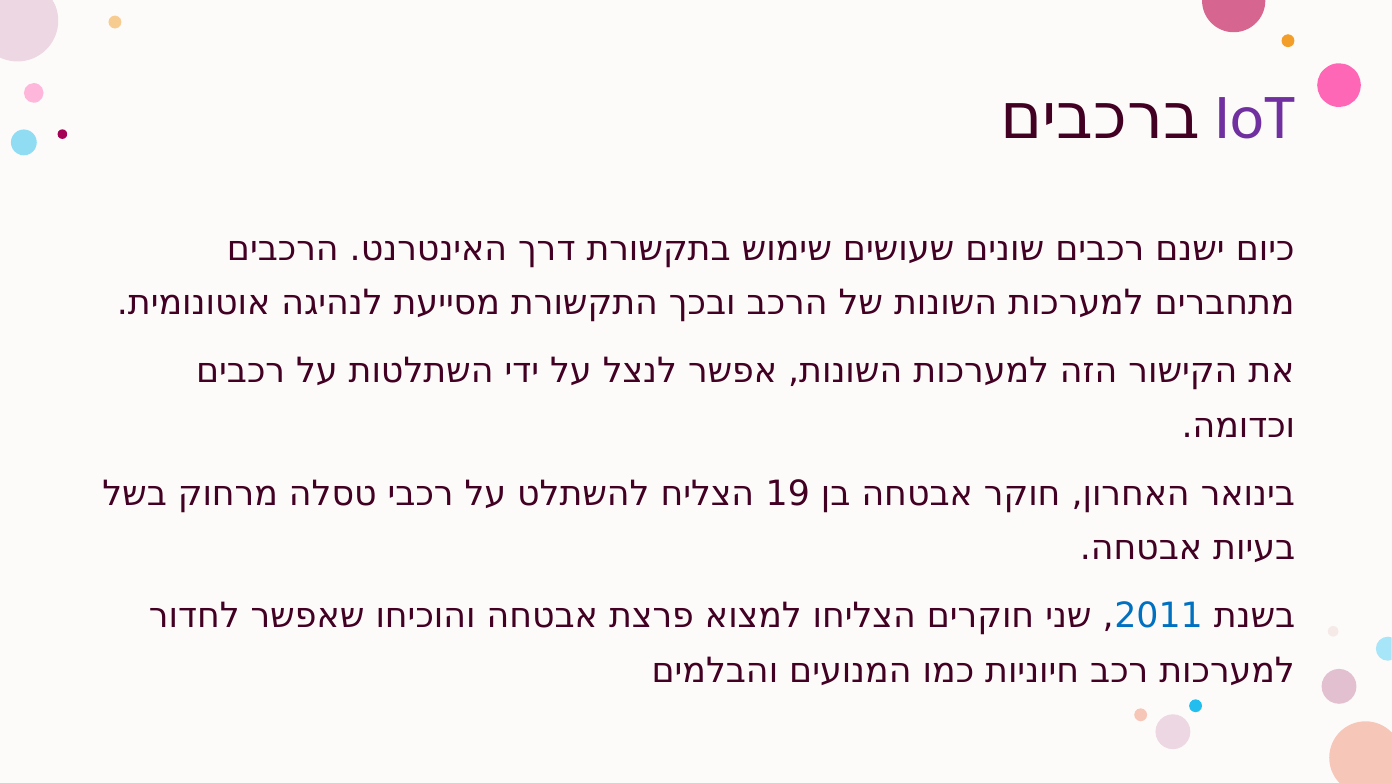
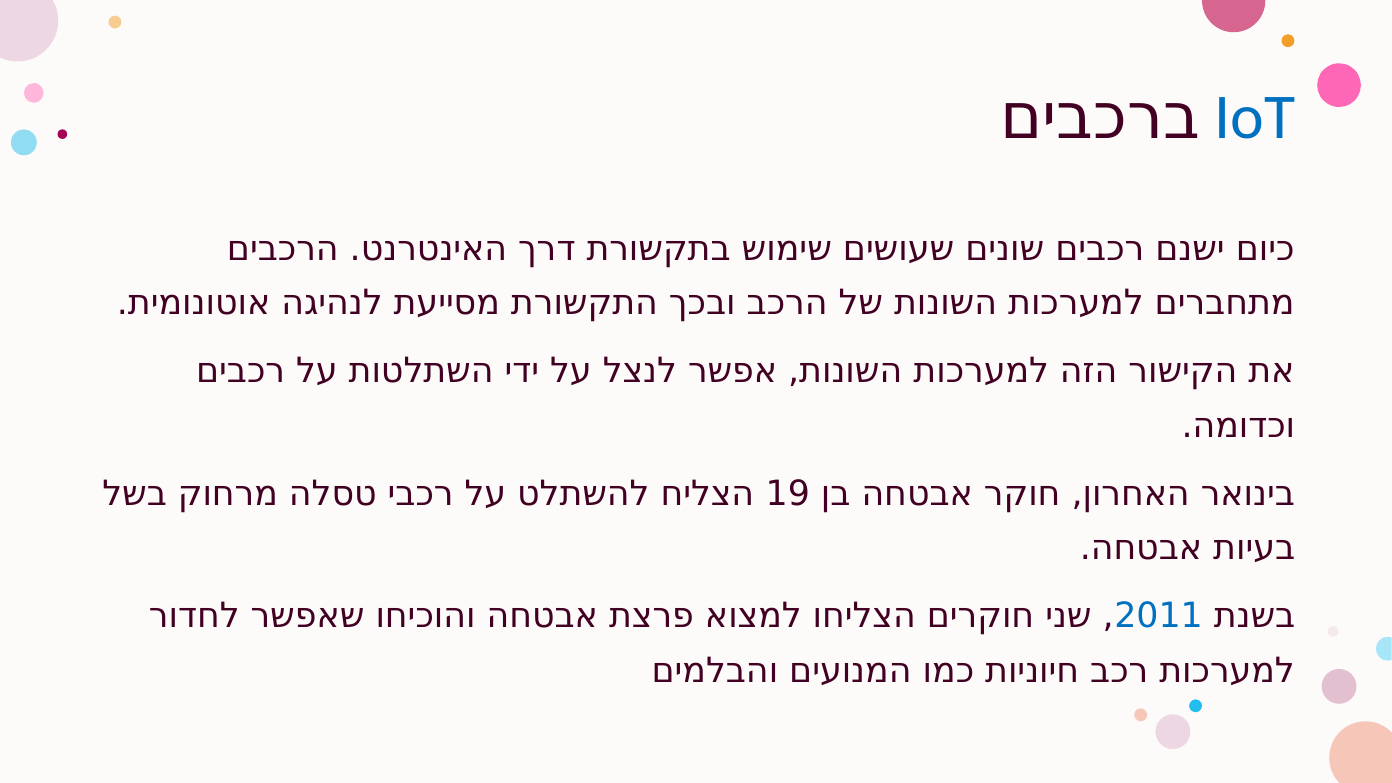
IoT colour: purple -> blue (1255, 117)
